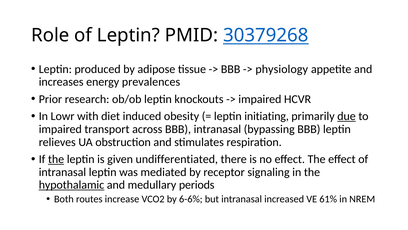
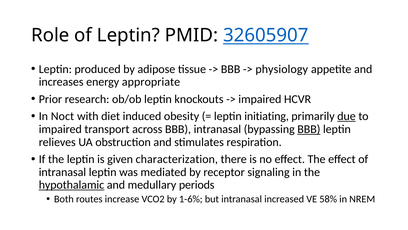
30379268: 30379268 -> 32605907 (266, 35)
prevalences: prevalences -> appropriate (151, 82)
Lowr: Lowr -> Noct (62, 116)
BBB underline: none -> present (309, 129)
the underline: present -> none (56, 159)
undifferentiated: undifferentiated -> characterization (177, 159)
6-6%: 6-6% -> 1-6% (191, 199)
61%: 61% -> 58% (328, 199)
